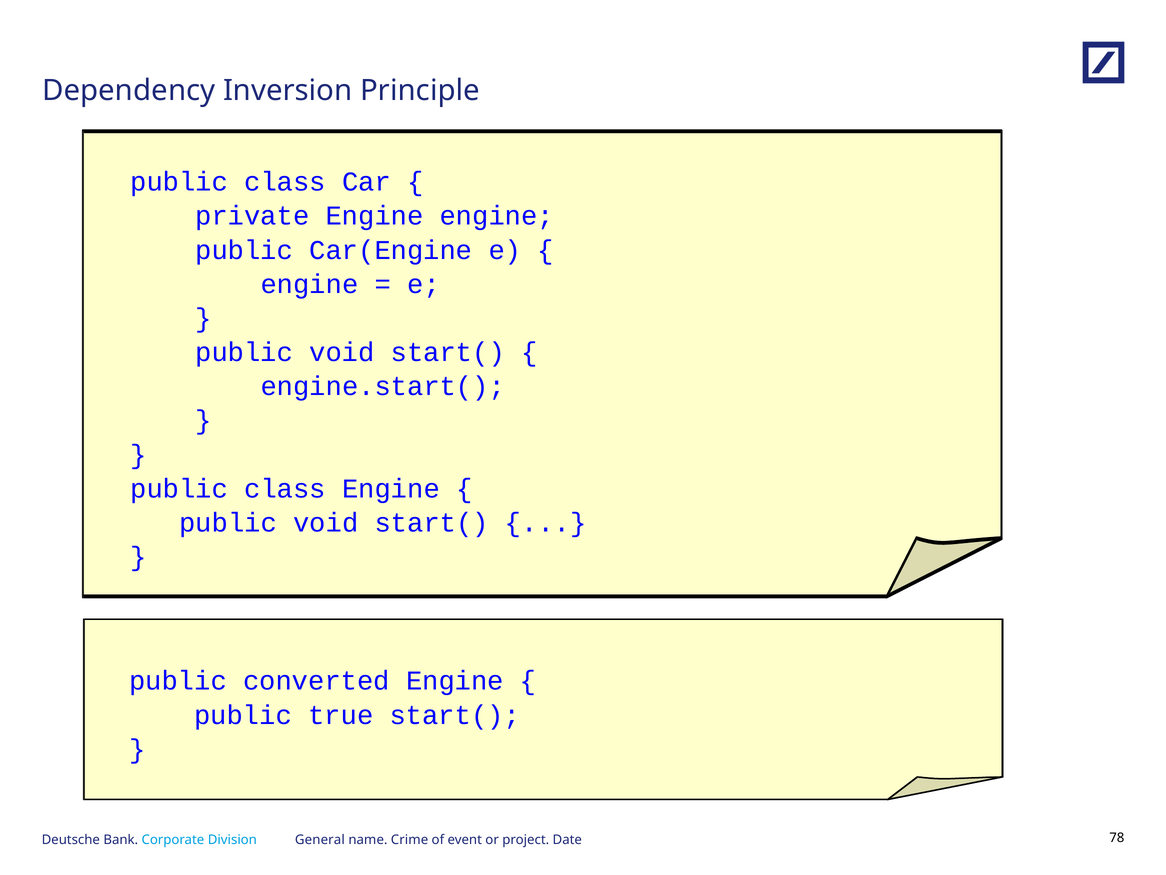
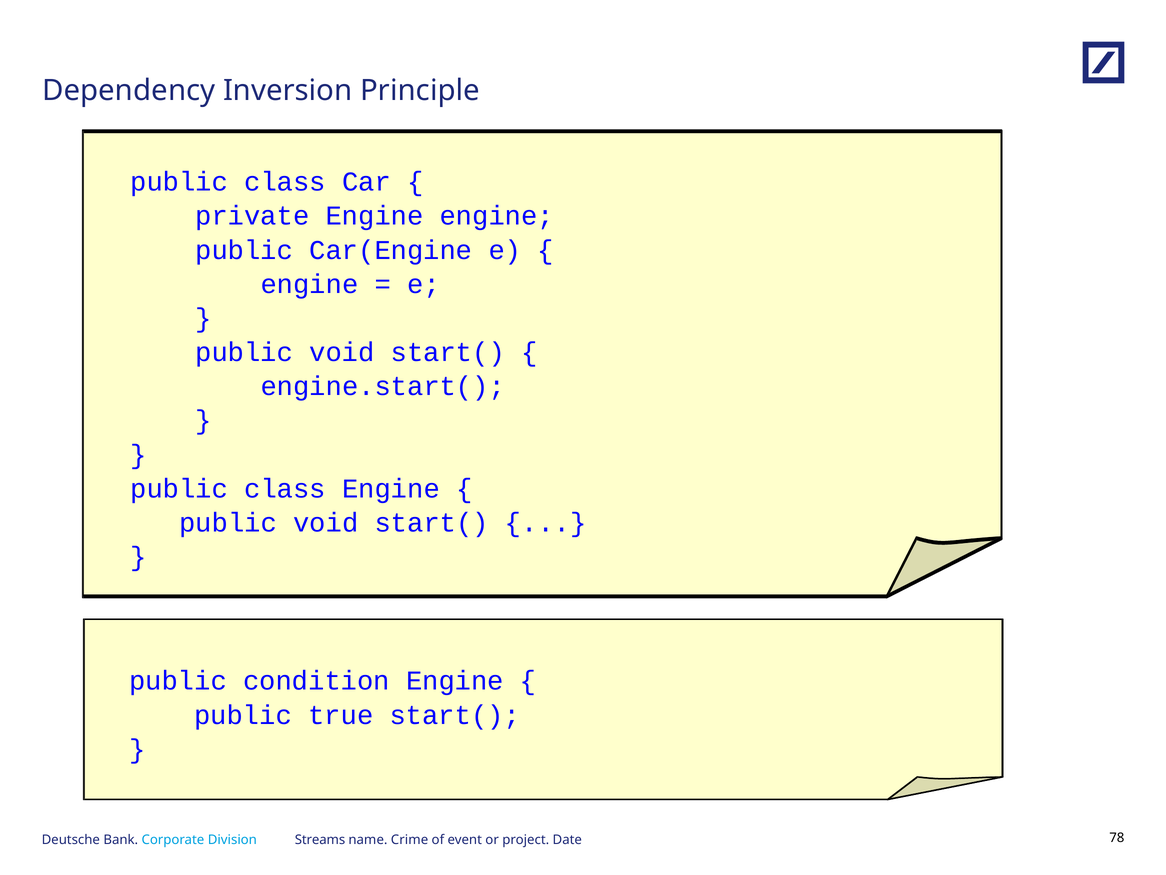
converted: converted -> condition (316, 681)
General: General -> Streams (320, 839)
